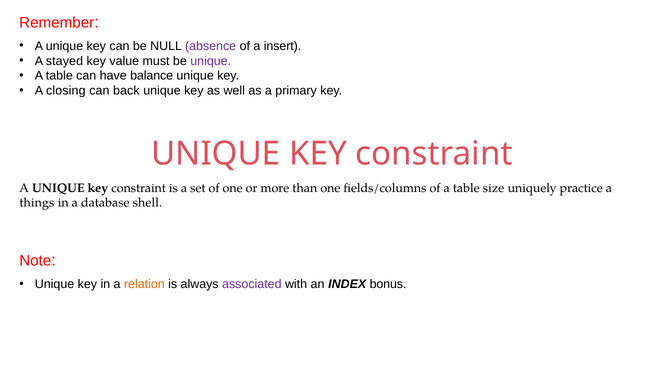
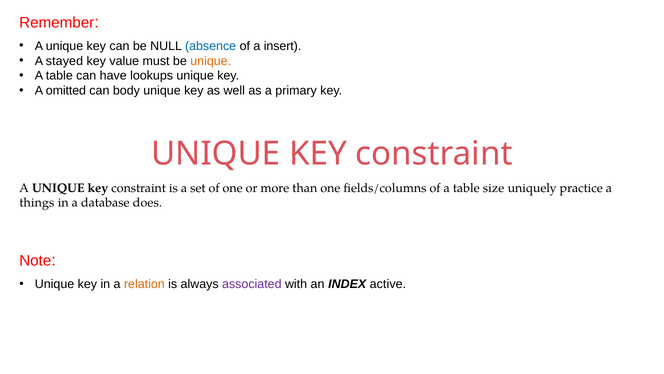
absence colour: purple -> blue (211, 46)
unique colour: purple -> orange (211, 61)
balance: balance -> lookups (152, 76)
closing: closing -> omitted (66, 91)
back: back -> body (126, 91)
shell: shell -> does (147, 203)
bonus: bonus -> active (388, 284)
